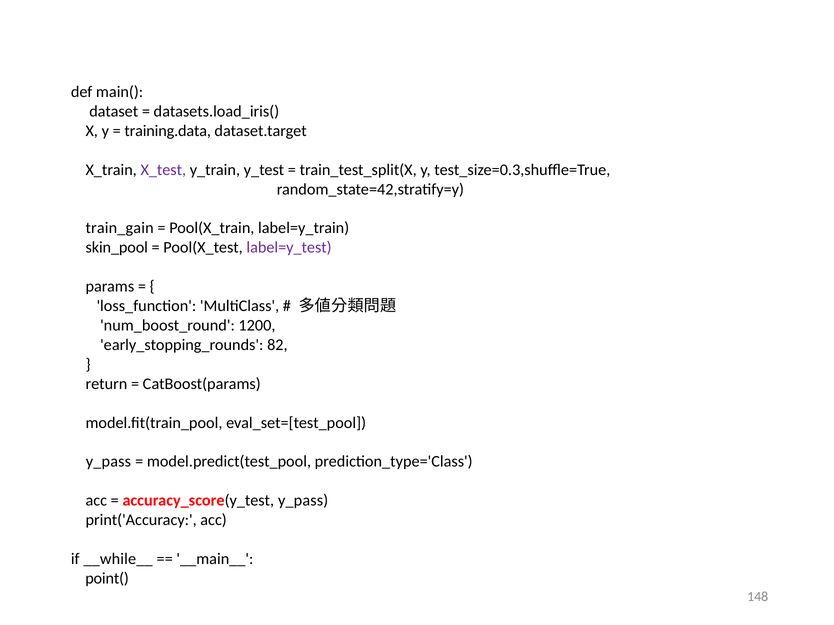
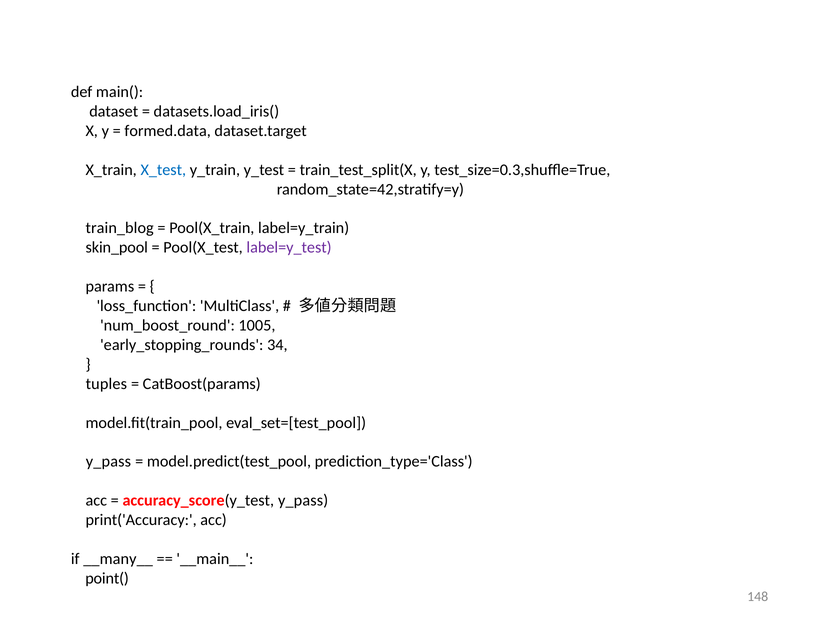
training.data: training.data -> formed.data (168, 131)
X_test colour: purple -> blue (163, 170)
train_gain: train_gain -> train_blog (120, 228)
1200: 1200 -> 1005 (257, 326)
82: 82 -> 34 (277, 345)
return: return -> tuples (106, 384)
__while__: __while__ -> __many__ (118, 559)
